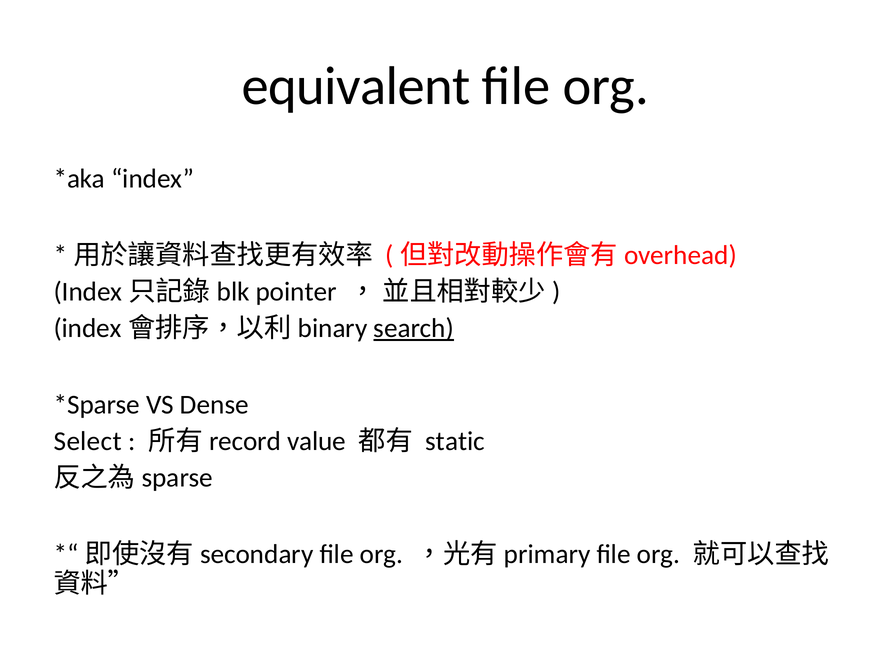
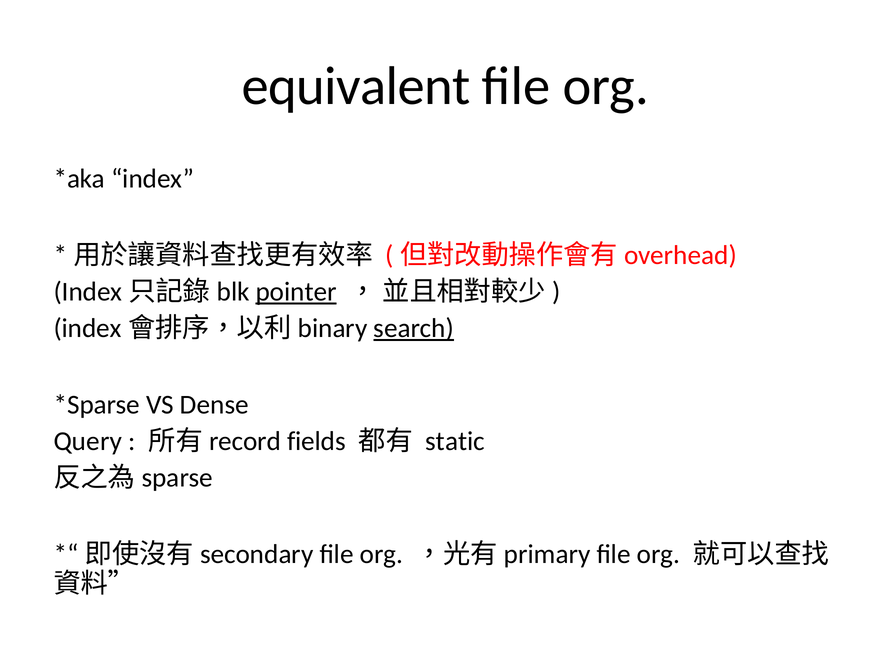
pointer underline: none -> present (296, 292)
Select: Select -> Query (88, 441)
value: value -> fields (316, 441)
